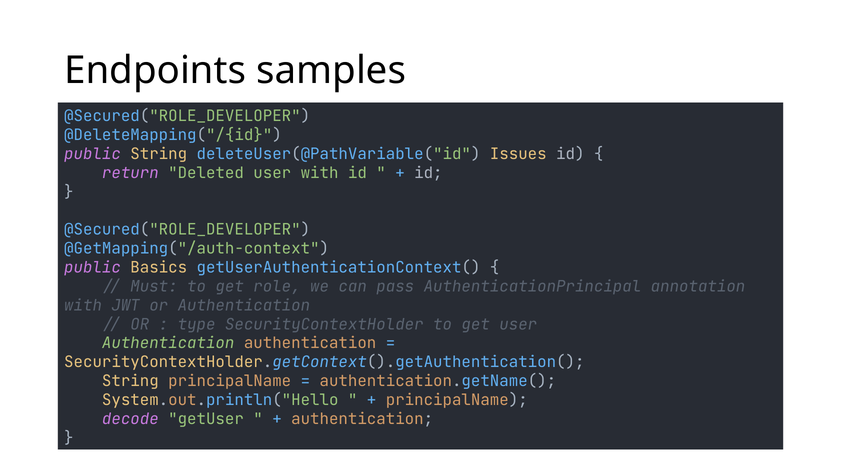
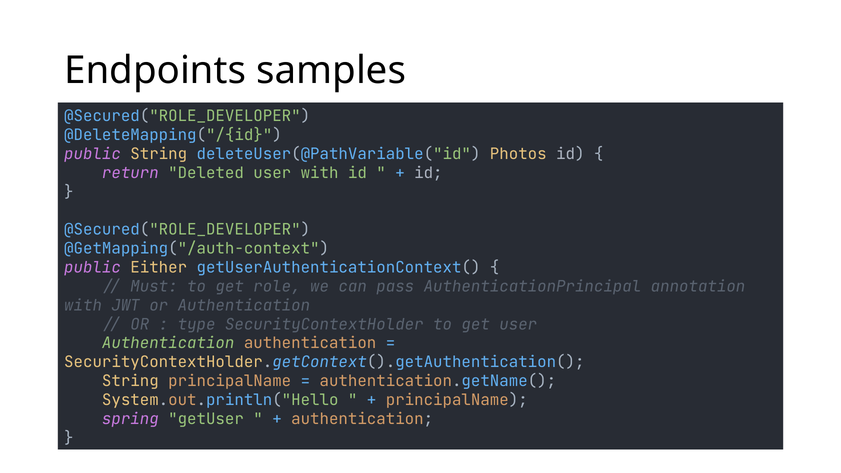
Issues: Issues -> Photos (518, 154)
Basics: Basics -> Either (159, 268)
decode: decode -> spring (130, 419)
